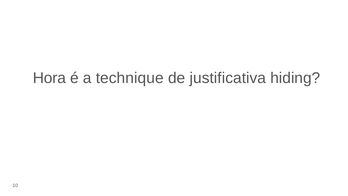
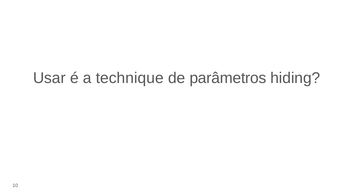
Hora: Hora -> Usar (49, 78)
justificativa: justificativa -> parâmetros (228, 78)
